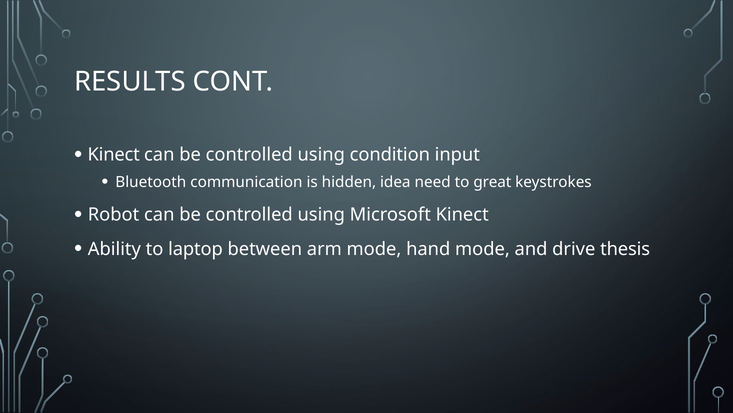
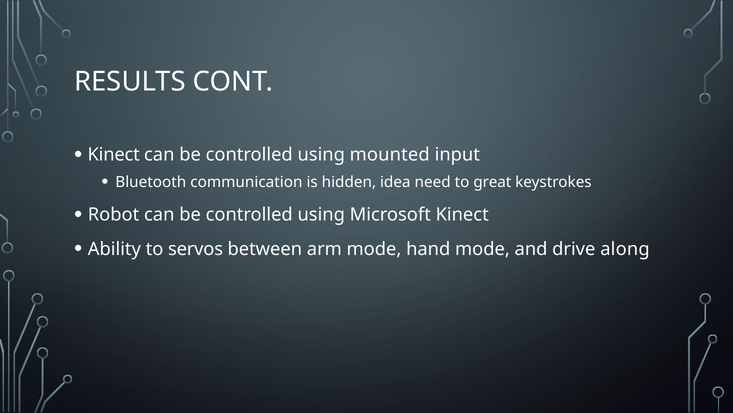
condition: condition -> mounted (390, 155)
laptop: laptop -> servos (196, 249)
thesis: thesis -> along (625, 249)
